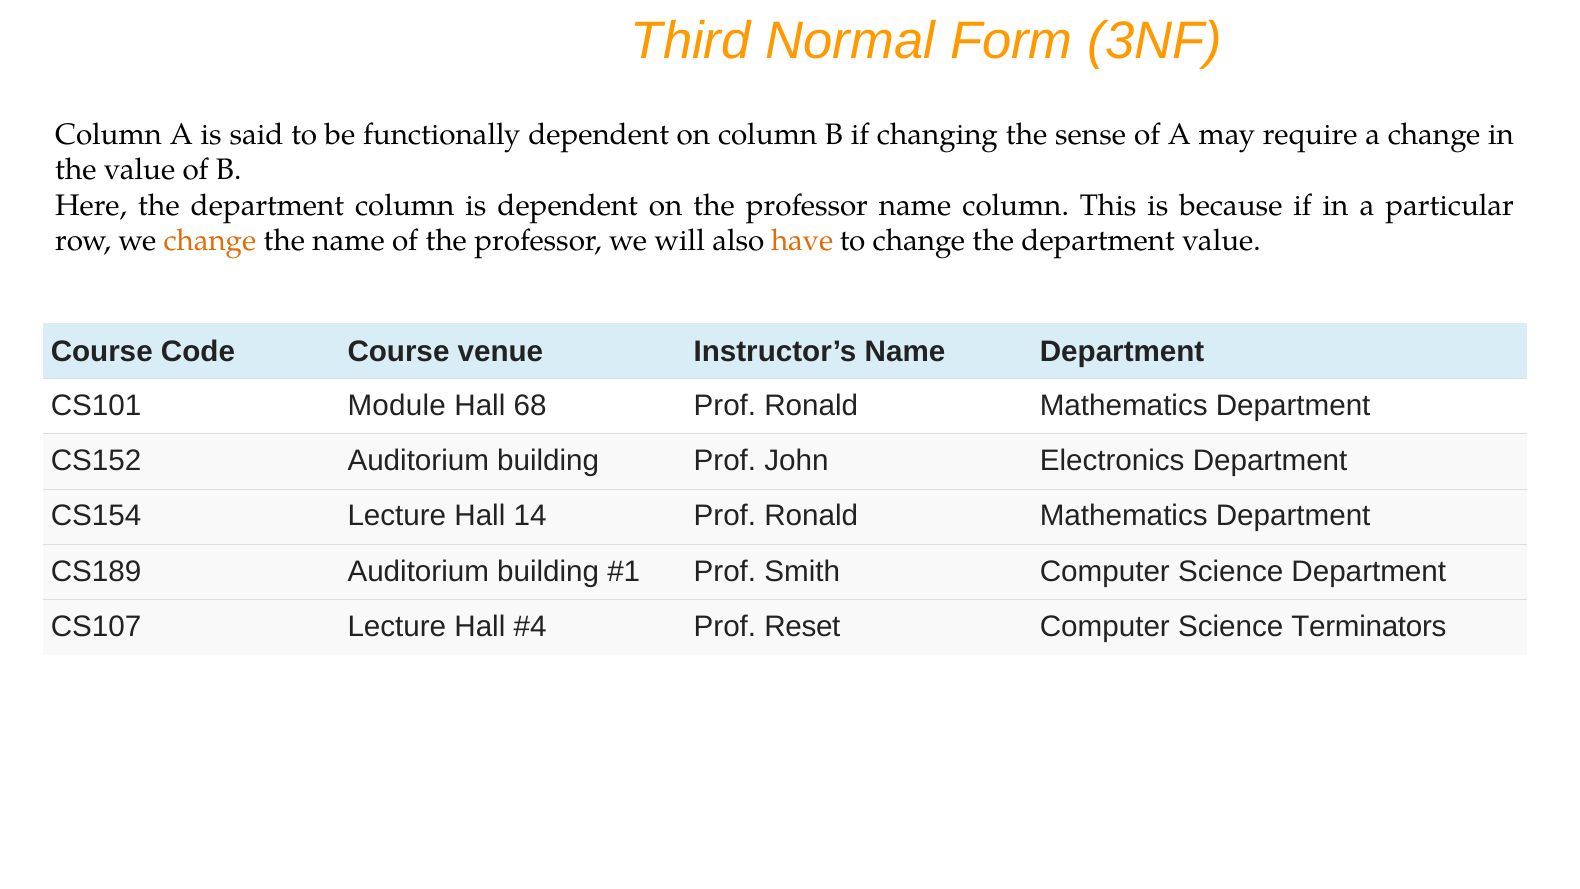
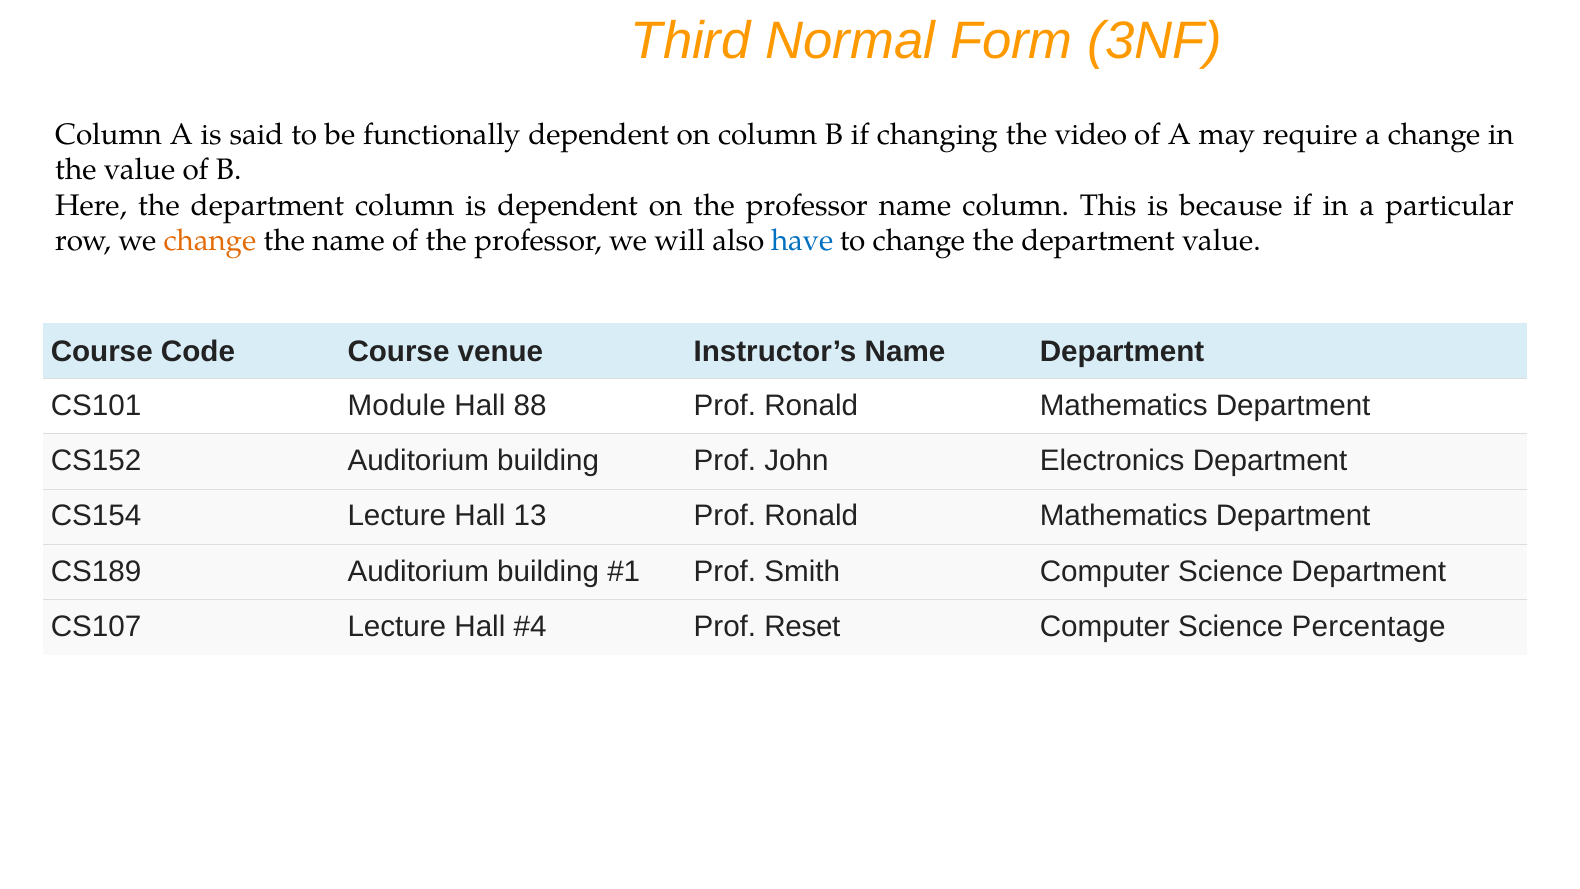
sense: sense -> video (1091, 134)
have colour: orange -> blue (802, 241)
68: 68 -> 88 (530, 405)
14: 14 -> 13 (530, 516)
Terminators: Terminators -> Percentage (1369, 626)
